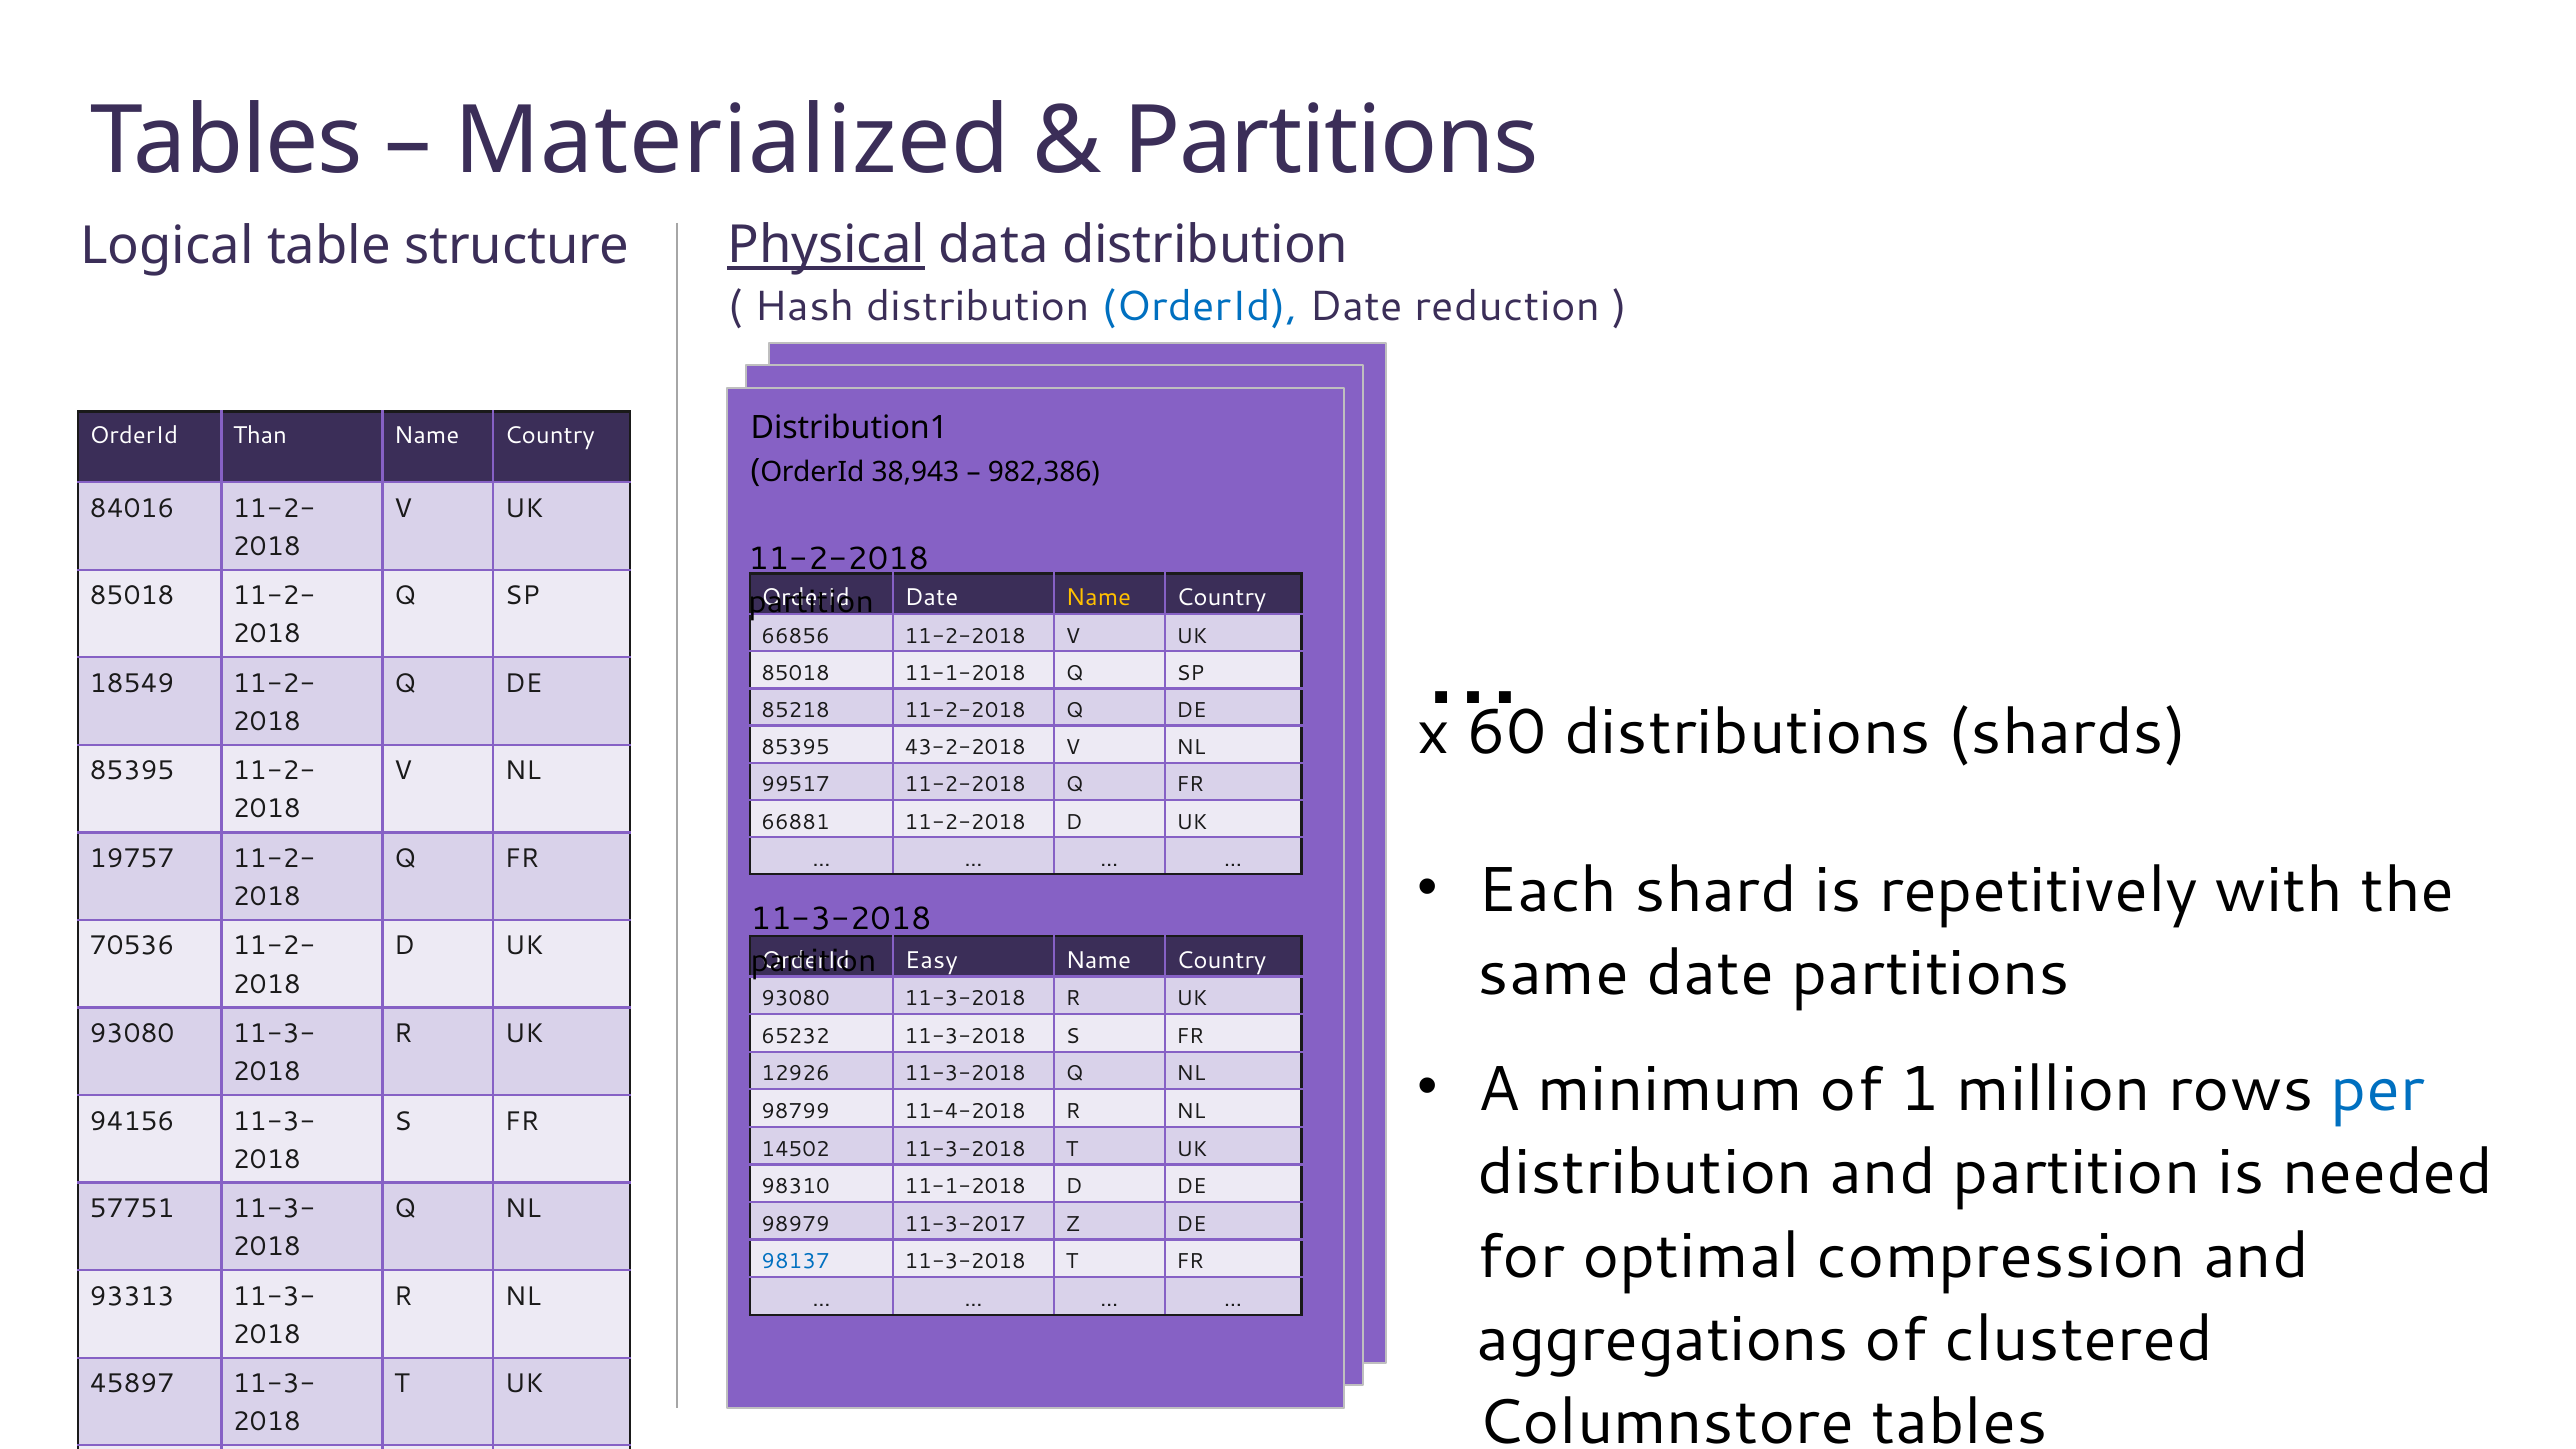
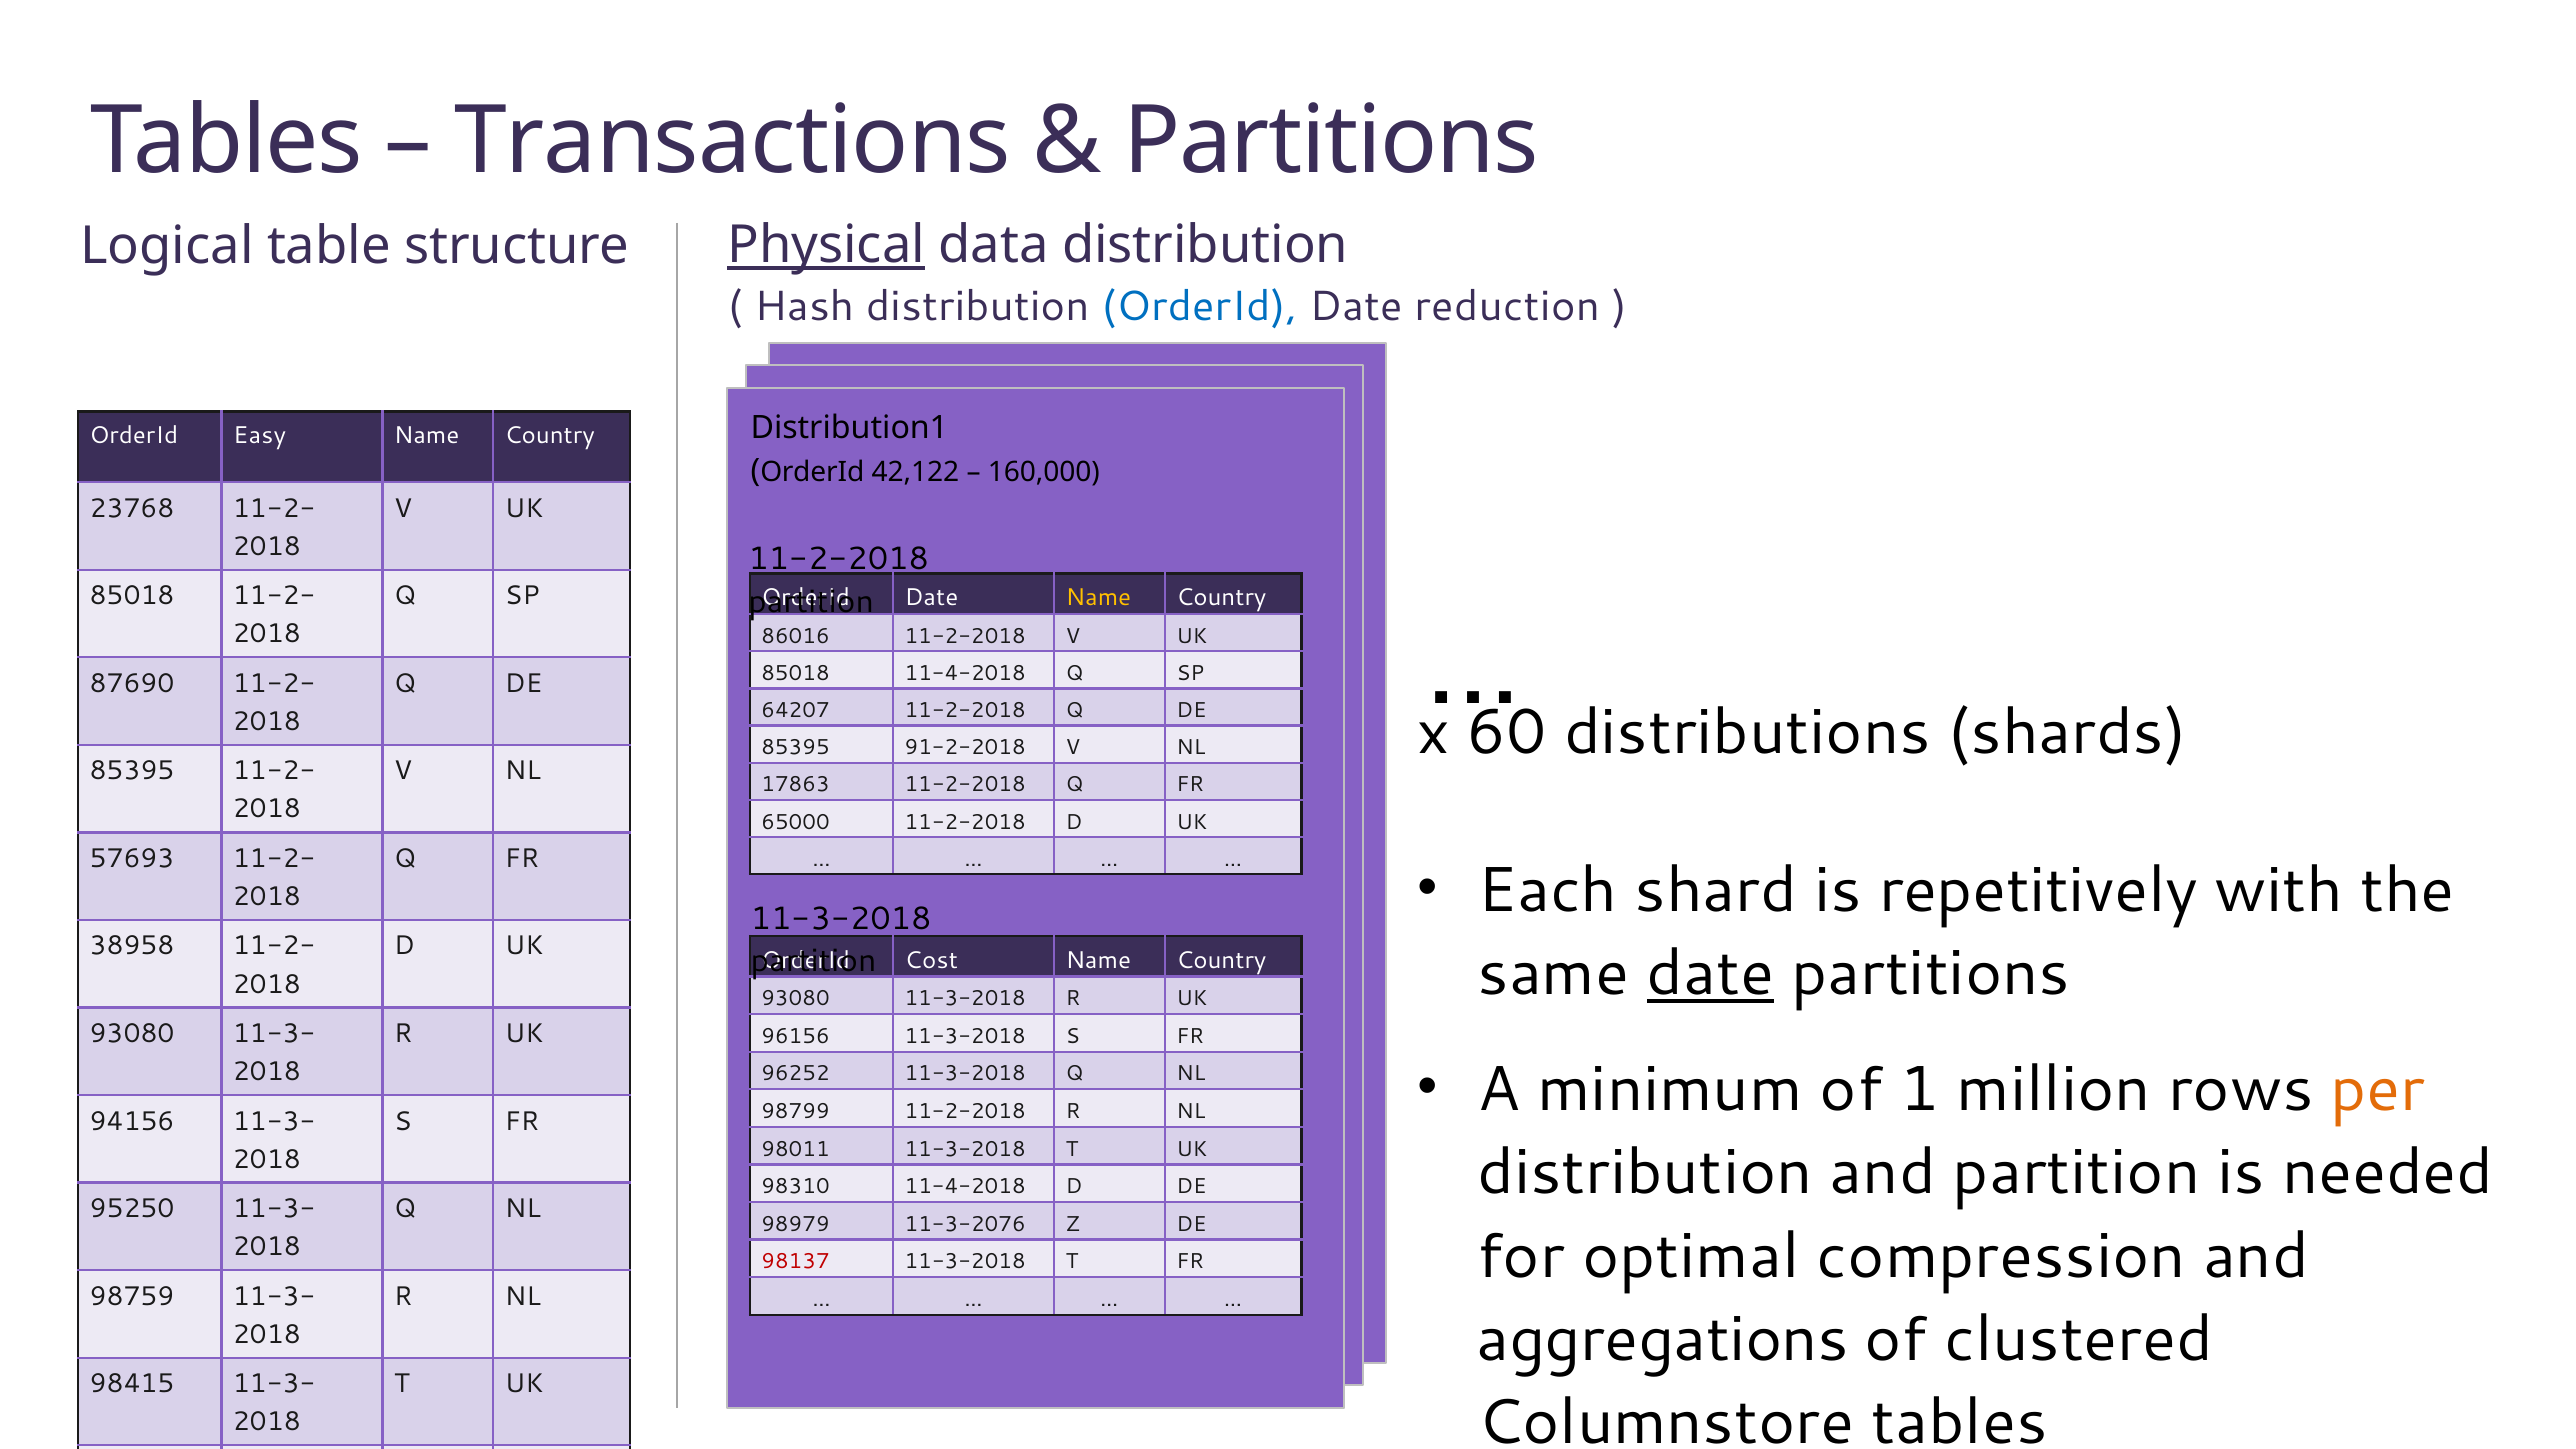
Materialized: Materialized -> Transactions (733, 141)
Than: Than -> Easy (260, 436)
38,943: 38,943 -> 42,122 (916, 472)
982,386: 982,386 -> 160,000 (1044, 472)
84016: 84016 -> 23768 (132, 508)
66856: 66856 -> 86016 (796, 636)
85018 11-1-2018: 11-1-2018 -> 11-4-2018 (965, 673)
18549: 18549 -> 87690 (132, 683)
85218: 85218 -> 64207 (796, 710)
43-2-2018: 43-2-2018 -> 91-2-2018 (965, 748)
99517: 99517 -> 17863 (796, 785)
66881: 66881 -> 65000 (796, 822)
19757: 19757 -> 57693 (132, 859)
70536: 70536 -> 38958 (132, 946)
date underline: none -> present (1710, 974)
Easy: Easy -> Cost (931, 960)
65232: 65232 -> 96156 (796, 1036)
per colour: blue -> orange (2378, 1089)
12926: 12926 -> 96252 (796, 1074)
98799 11-4-2018: 11-4-2018 -> 11-2-2018 (965, 1111)
14502: 14502 -> 98011 (796, 1149)
98310 11-1-2018: 11-1-2018 -> 11-4-2018 (965, 1186)
57751: 57751 -> 95250 (132, 1209)
11-3-2017: 11-3-2017 -> 11-3-2076 (965, 1224)
98137 colour: blue -> red (796, 1262)
93313: 93313 -> 98759 (132, 1296)
45897: 45897 -> 98415 (132, 1384)
